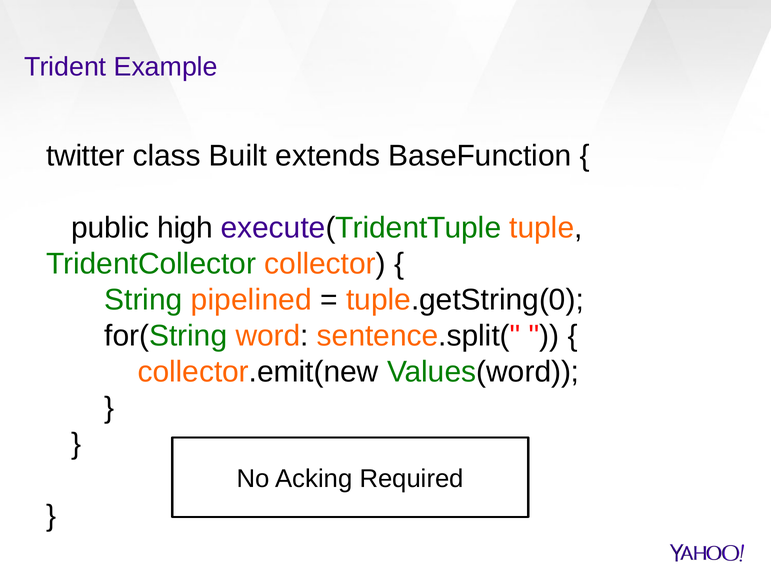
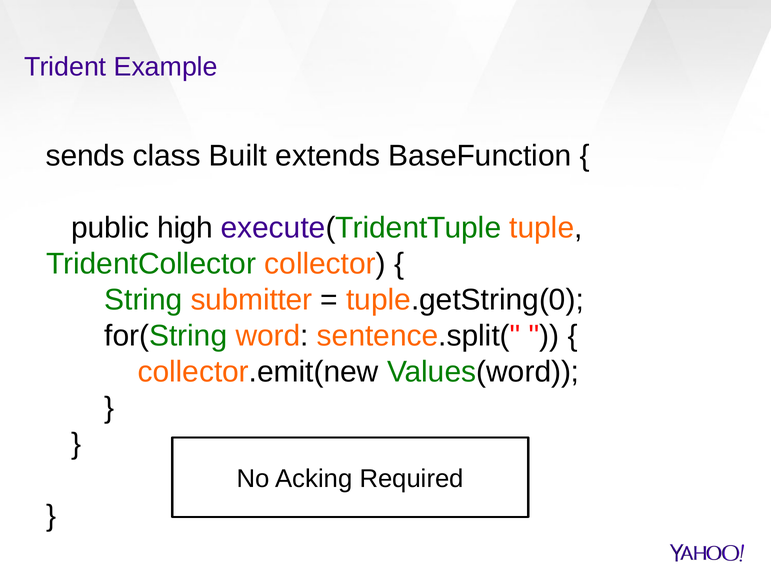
twitter: twitter -> sends (85, 156)
pipelined: pipelined -> submitter (252, 300)
